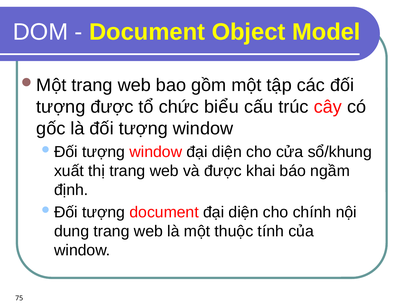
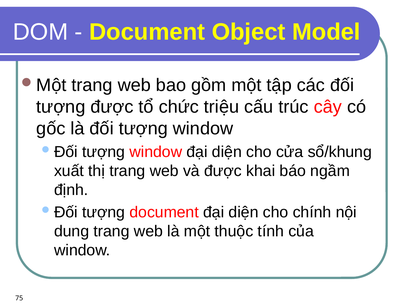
biểu: biểu -> triệu (222, 107)
